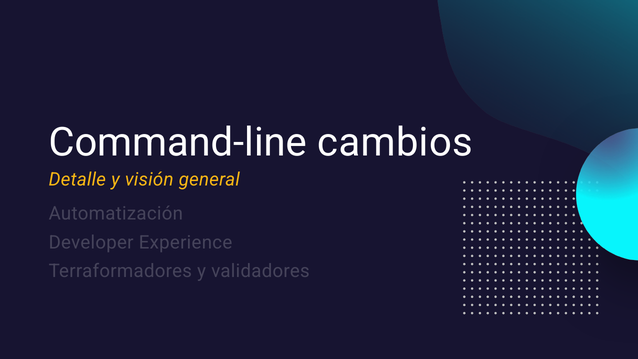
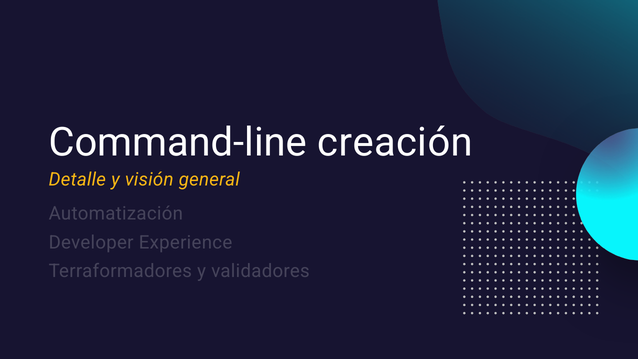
cambios: cambios -> creación (395, 143)
